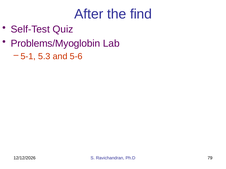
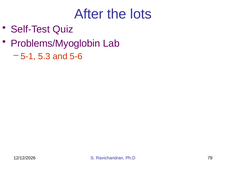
find: find -> lots (141, 14)
